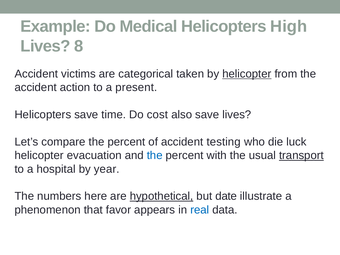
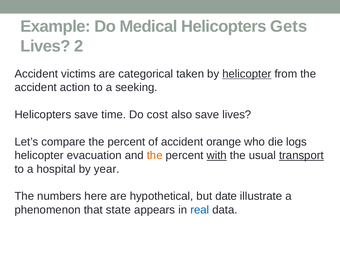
High: High -> Gets (289, 26)
8: 8 -> 2 (79, 46)
present: present -> seeking (136, 87)
testing: testing -> orange (224, 142)
luck: luck -> logs (296, 142)
the colour: blue -> orange (155, 155)
with underline: none -> present (217, 155)
hypothetical underline: present -> none (162, 196)
favor: favor -> state (118, 210)
